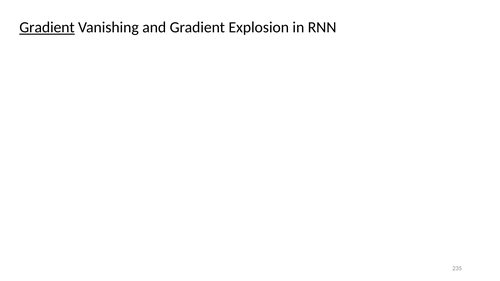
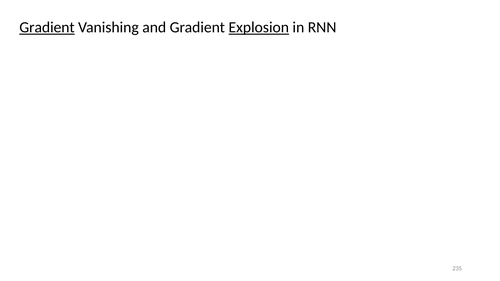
Explosion underline: none -> present (259, 27)
